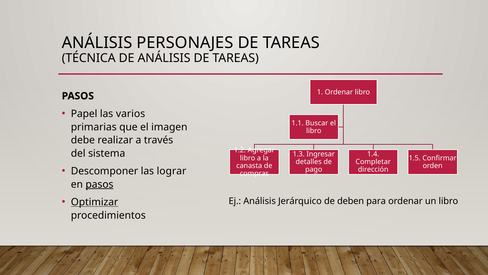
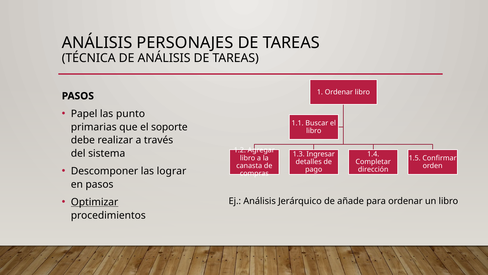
varios: varios -> punto (131, 114)
imagen: imagen -> soporte (169, 127)
pasos underline: present -> none (100, 184)
deben: deben -> añade (351, 201)
